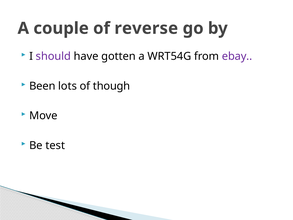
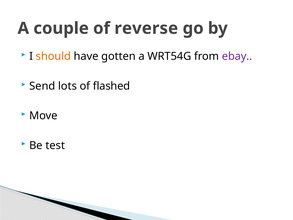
should colour: purple -> orange (53, 56)
Been: Been -> Send (42, 86)
though: though -> flashed (112, 86)
